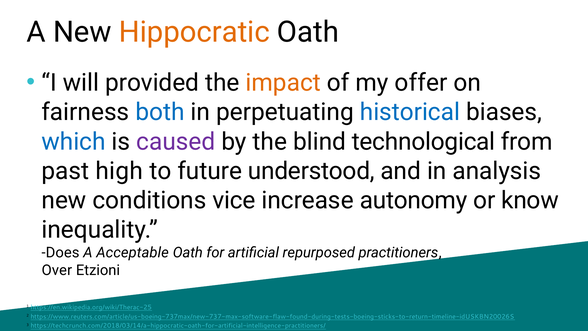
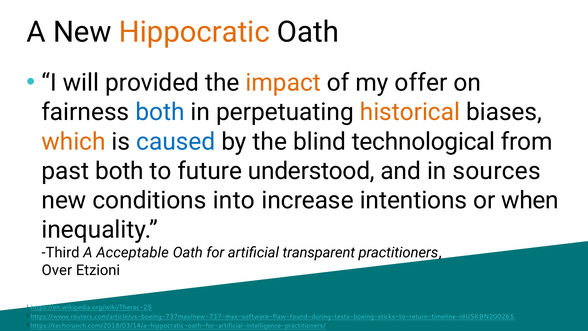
historical colour: blue -> orange (410, 112)
which colour: blue -> orange (74, 142)
caused colour: purple -> blue (176, 142)
past high: high -> both (120, 171)
analysis: analysis -> sources (497, 171)
vice: vice -> into (234, 200)
autonomy: autonomy -> intentions (413, 200)
know: know -> when (530, 200)
Does: Does -> Third (61, 253)
repurposed: repurposed -> transparent (319, 253)
